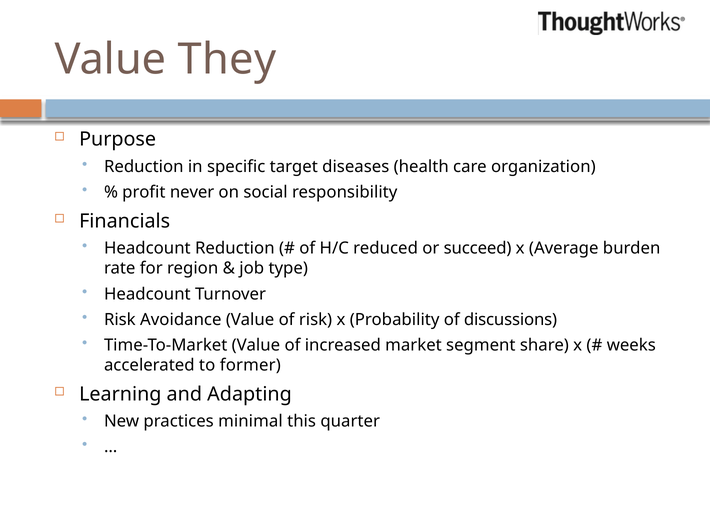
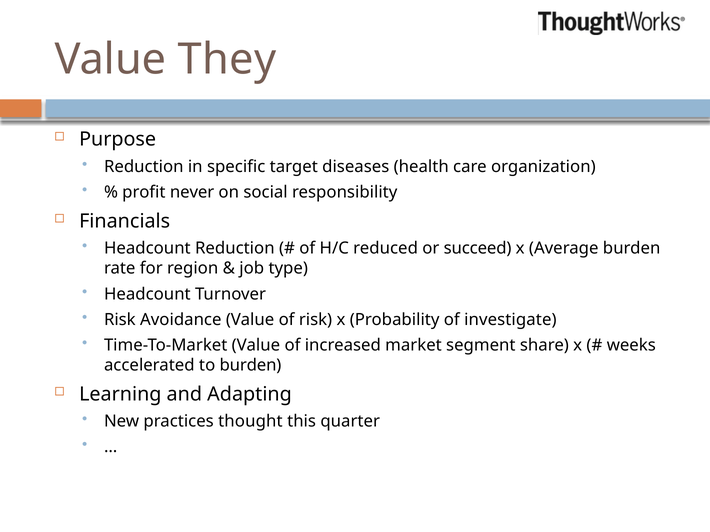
discussions: discussions -> investigate (510, 320)
to former: former -> burden (250, 366)
minimal: minimal -> thought (250, 422)
